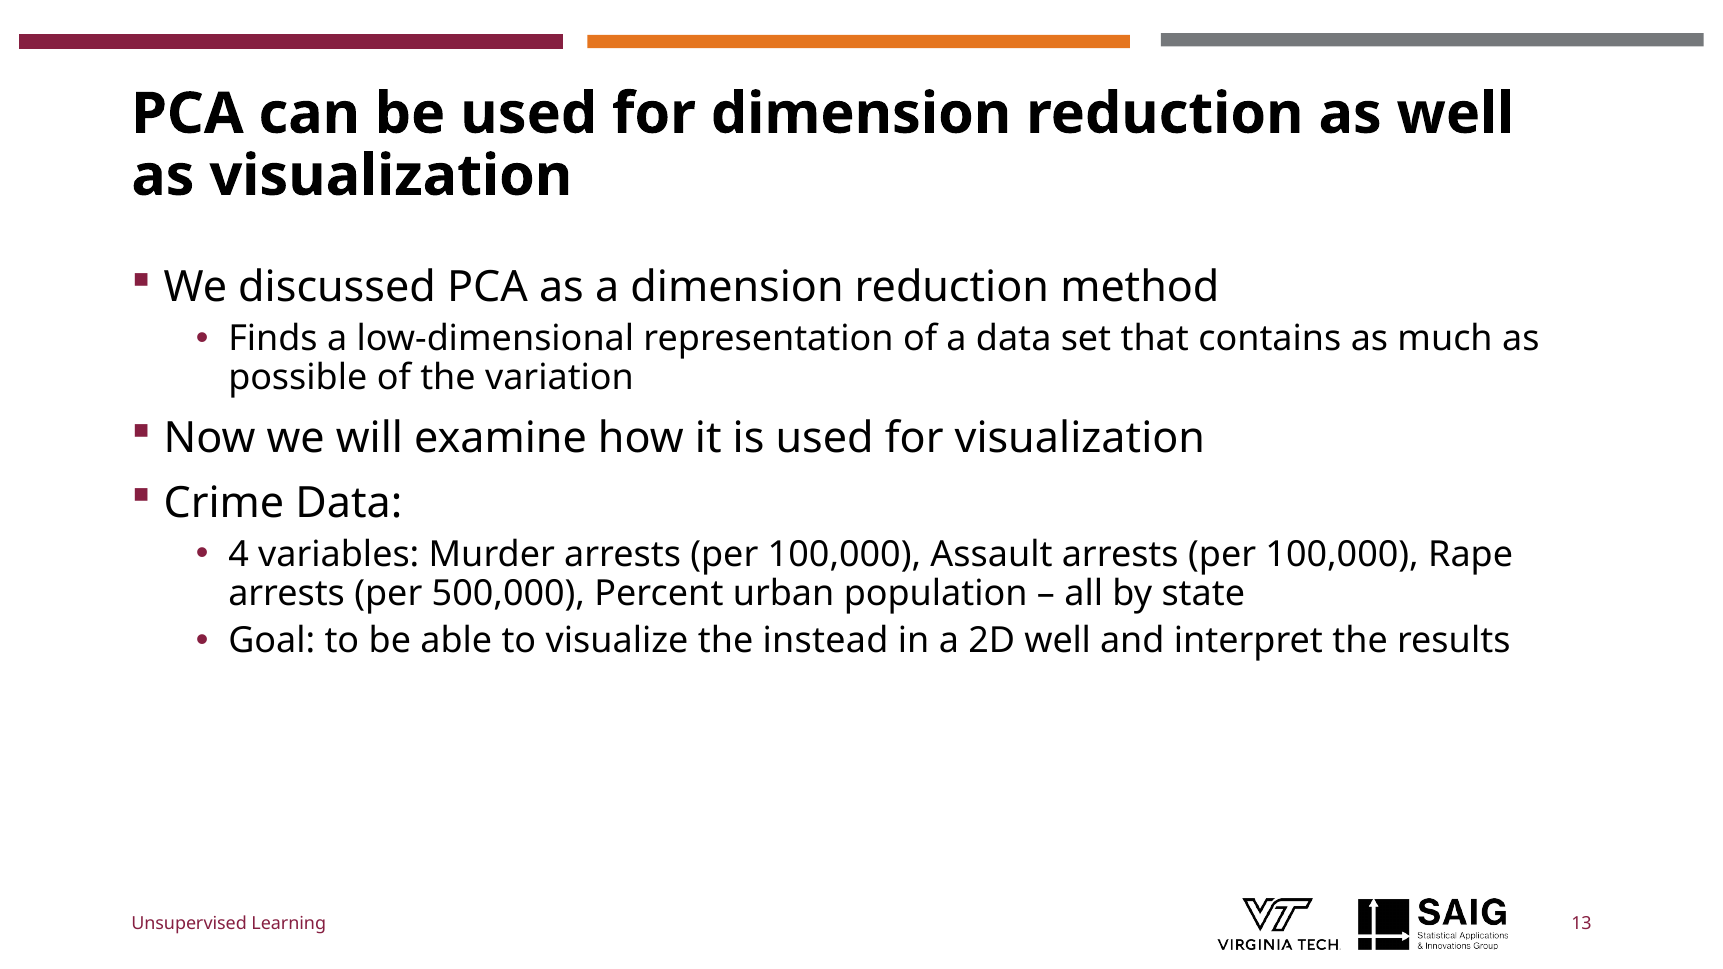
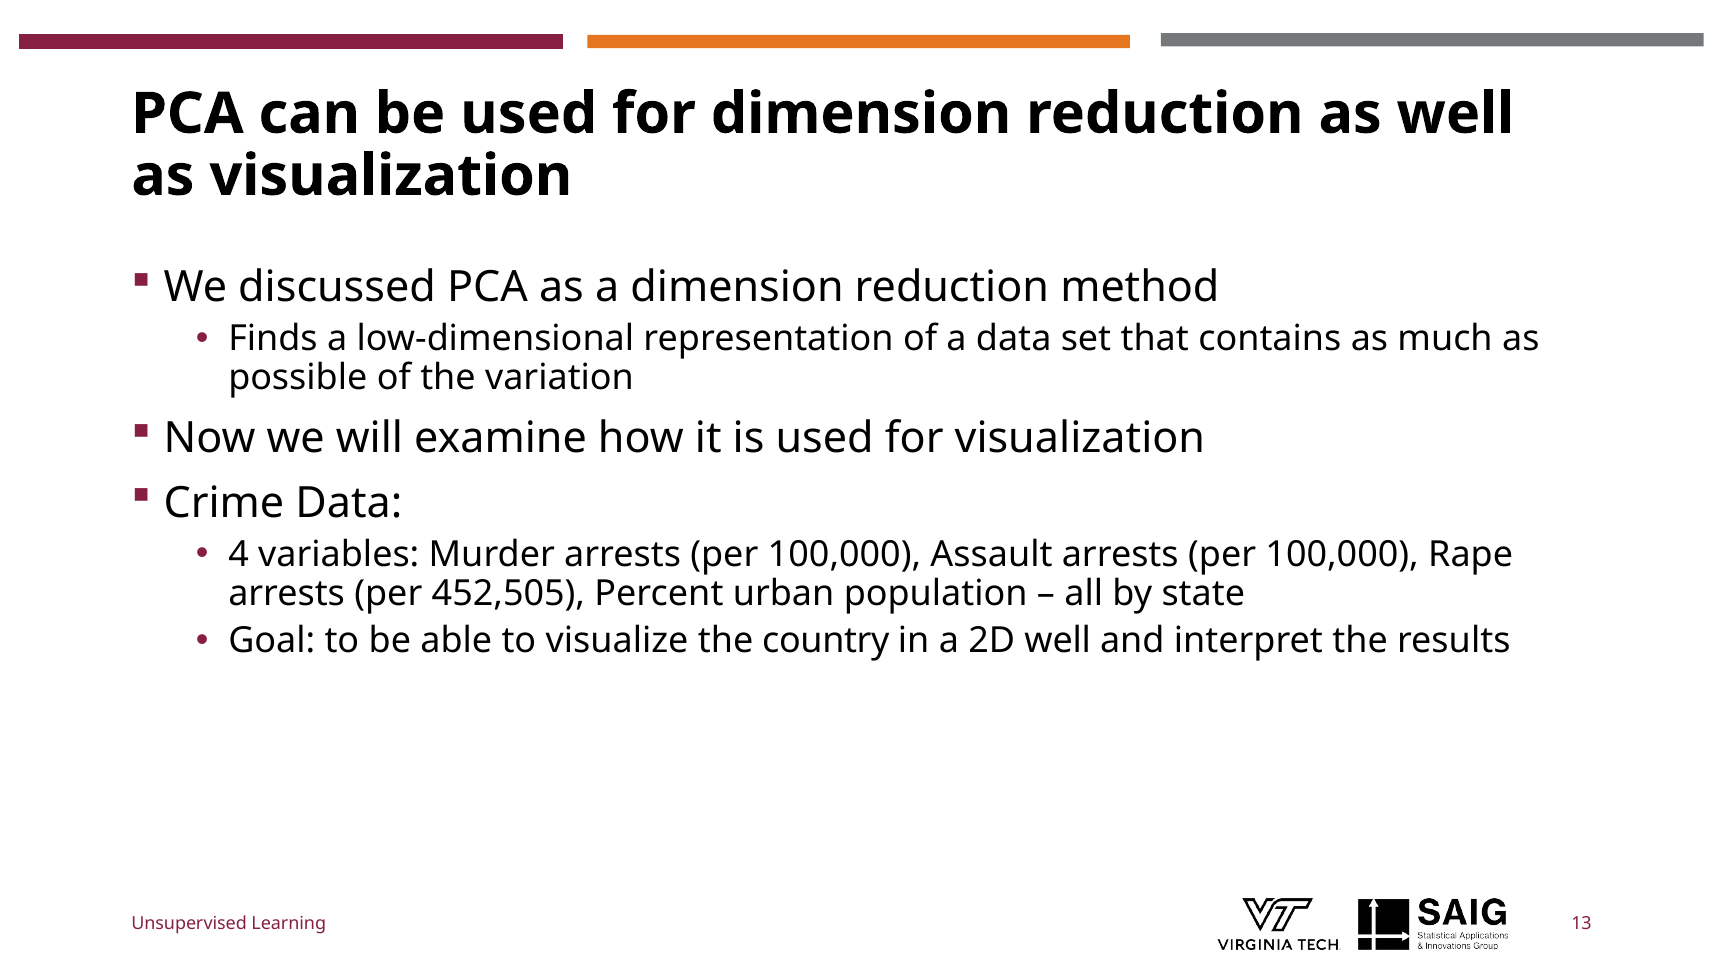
500,000: 500,000 -> 452,505 (508, 593)
instead: instead -> country (826, 641)
